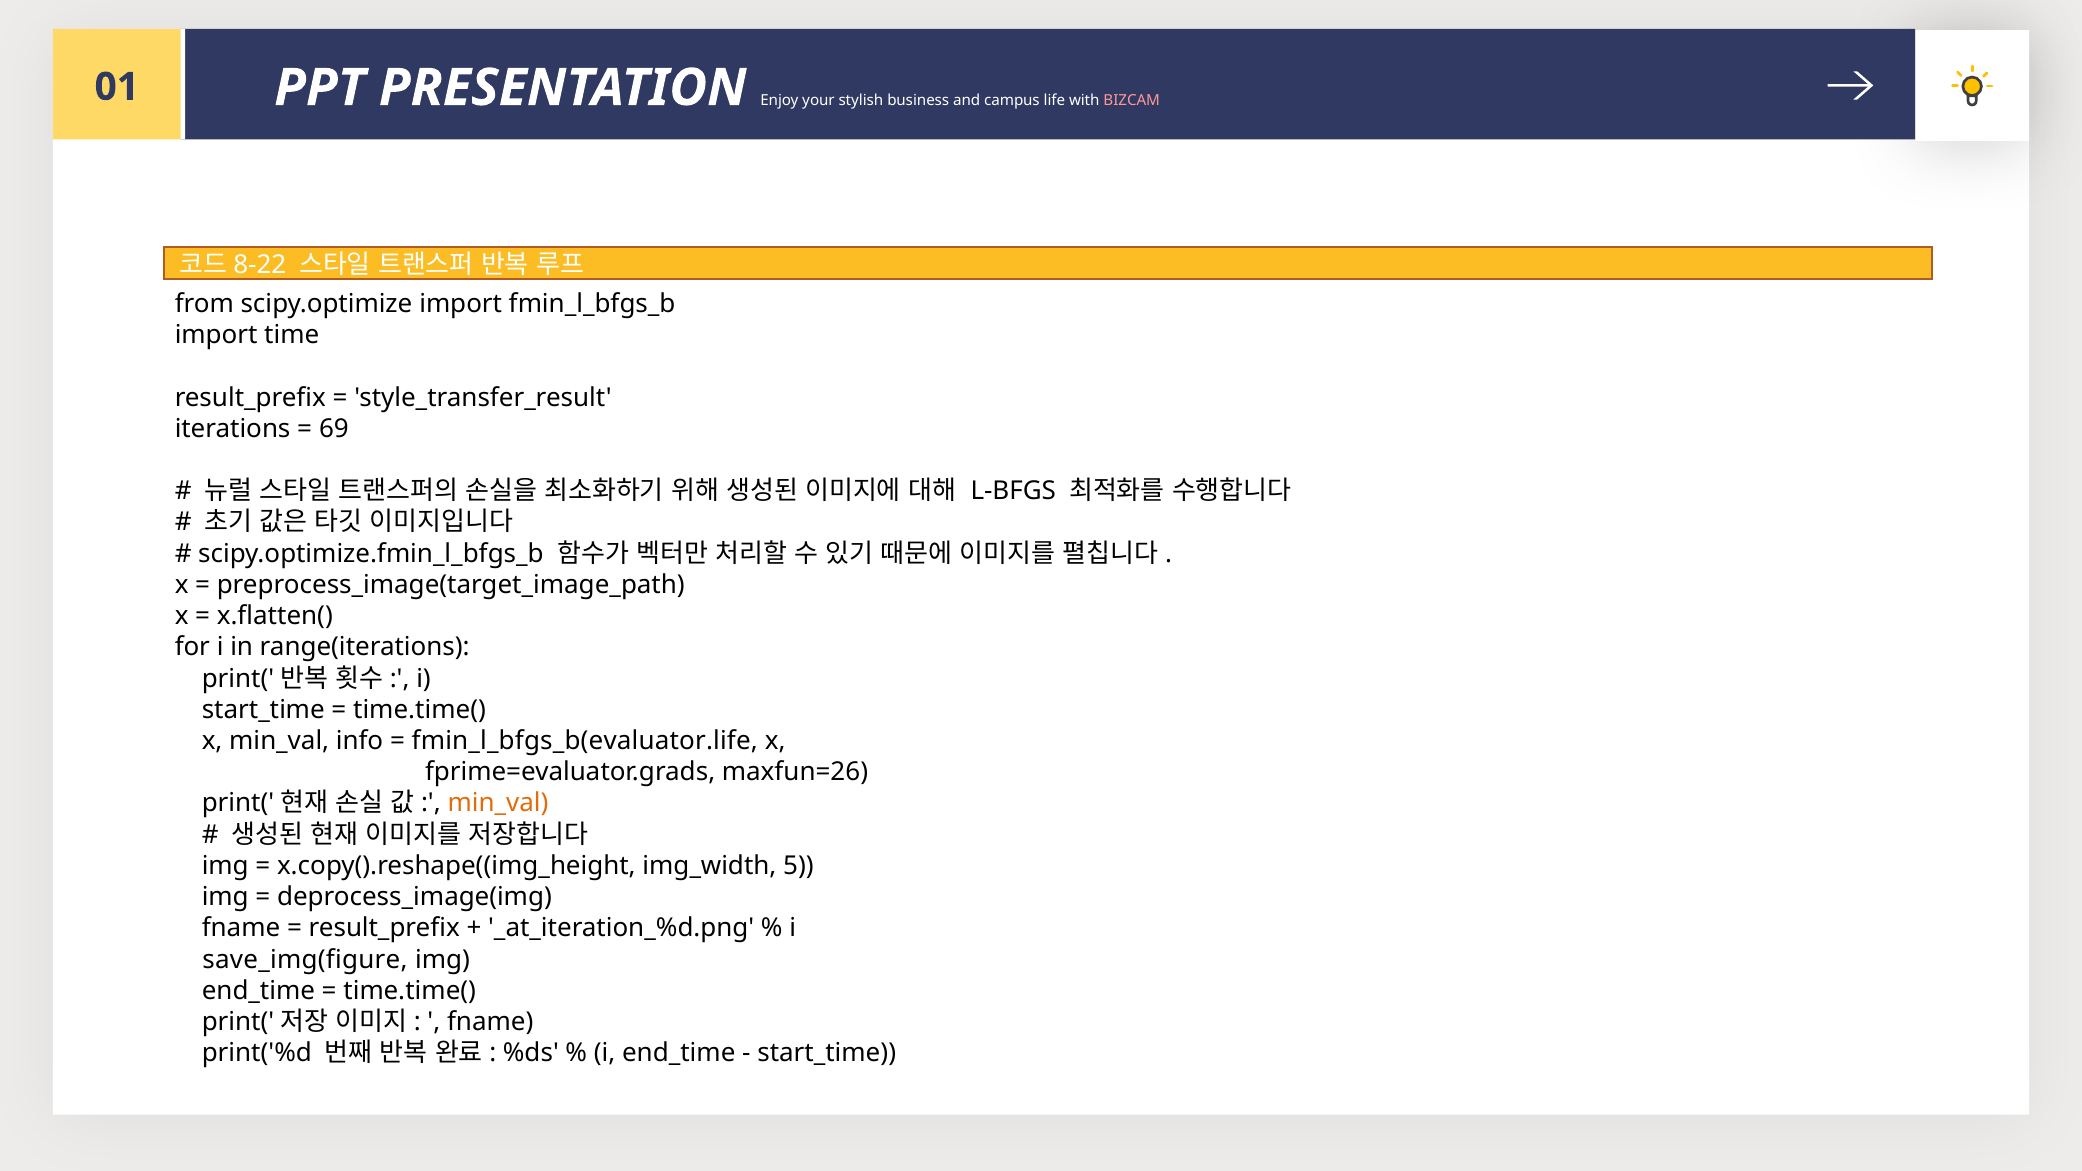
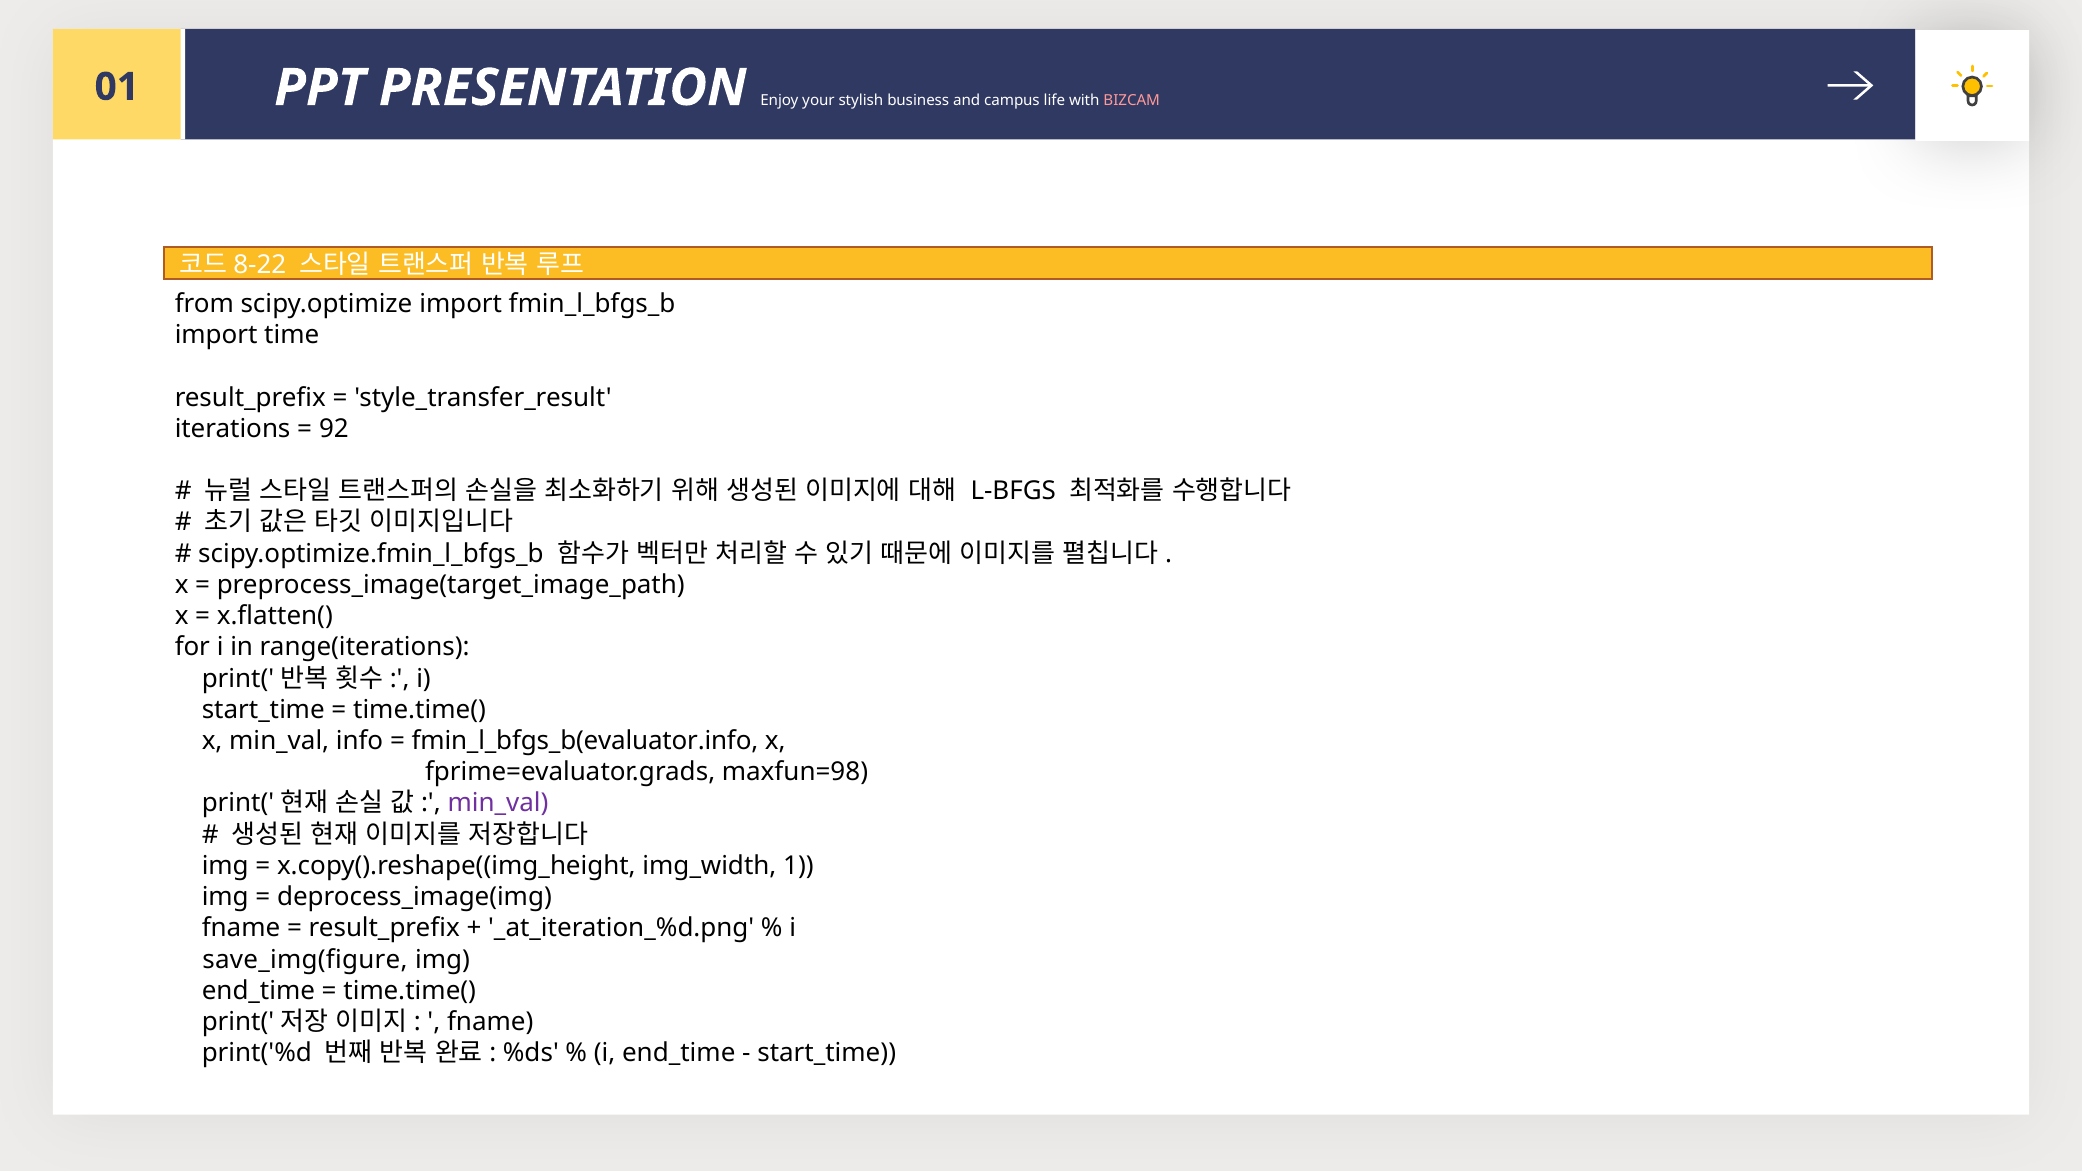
69: 69 -> 92 (334, 429)
fmin_l_bfgs_b(evaluator.life: fmin_l_bfgs_b(evaluator.life -> fmin_l_bfgs_b(evaluator.info (585, 741)
maxfun=26: maxfun=26 -> maxfun=98 (795, 772)
min_val colour: orange -> purple (498, 803)
5: 5 -> 1 (798, 866)
